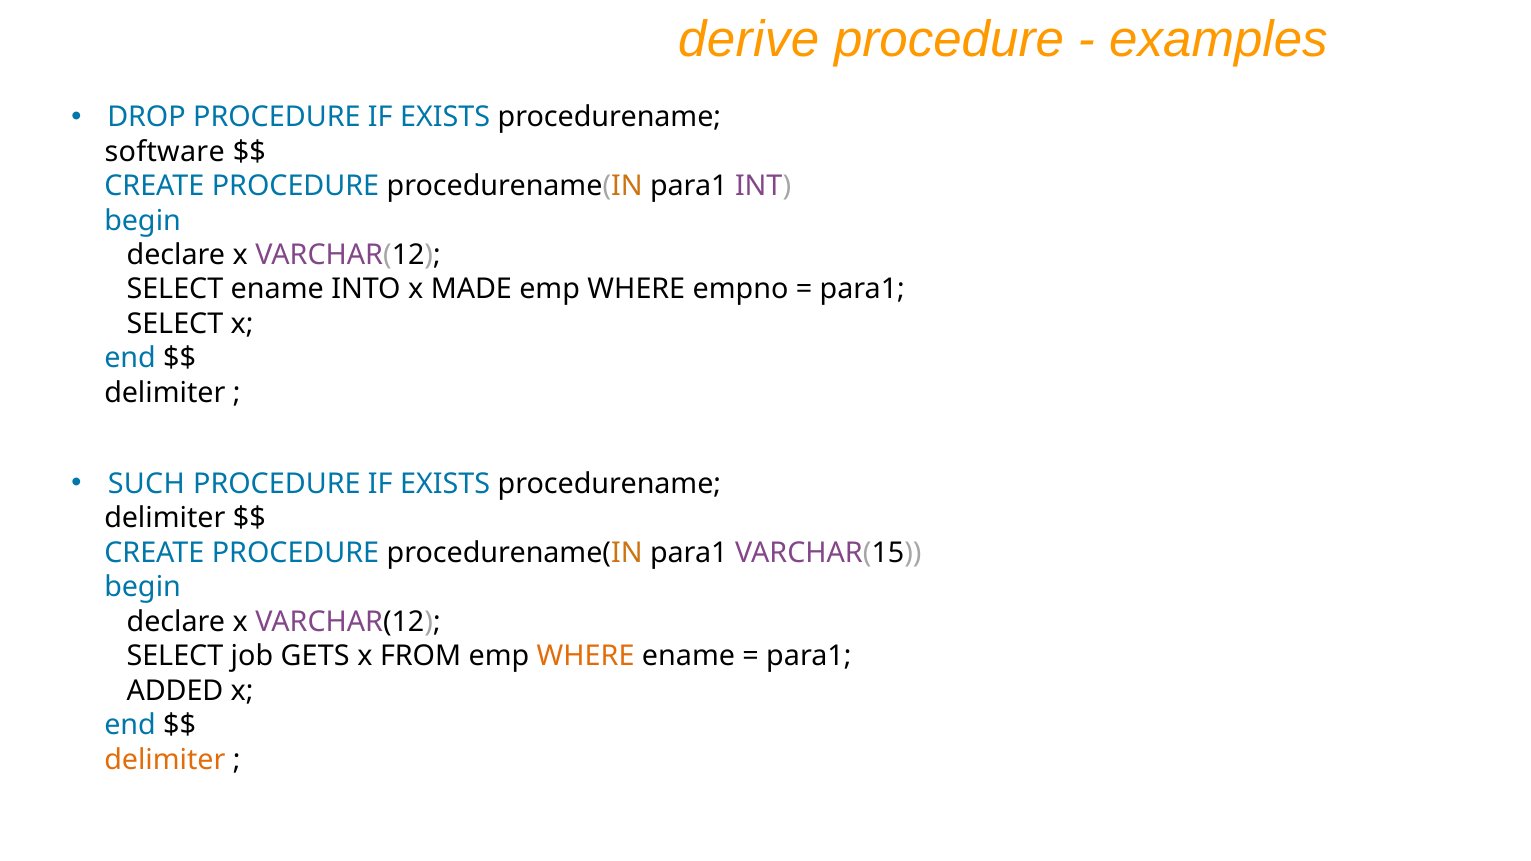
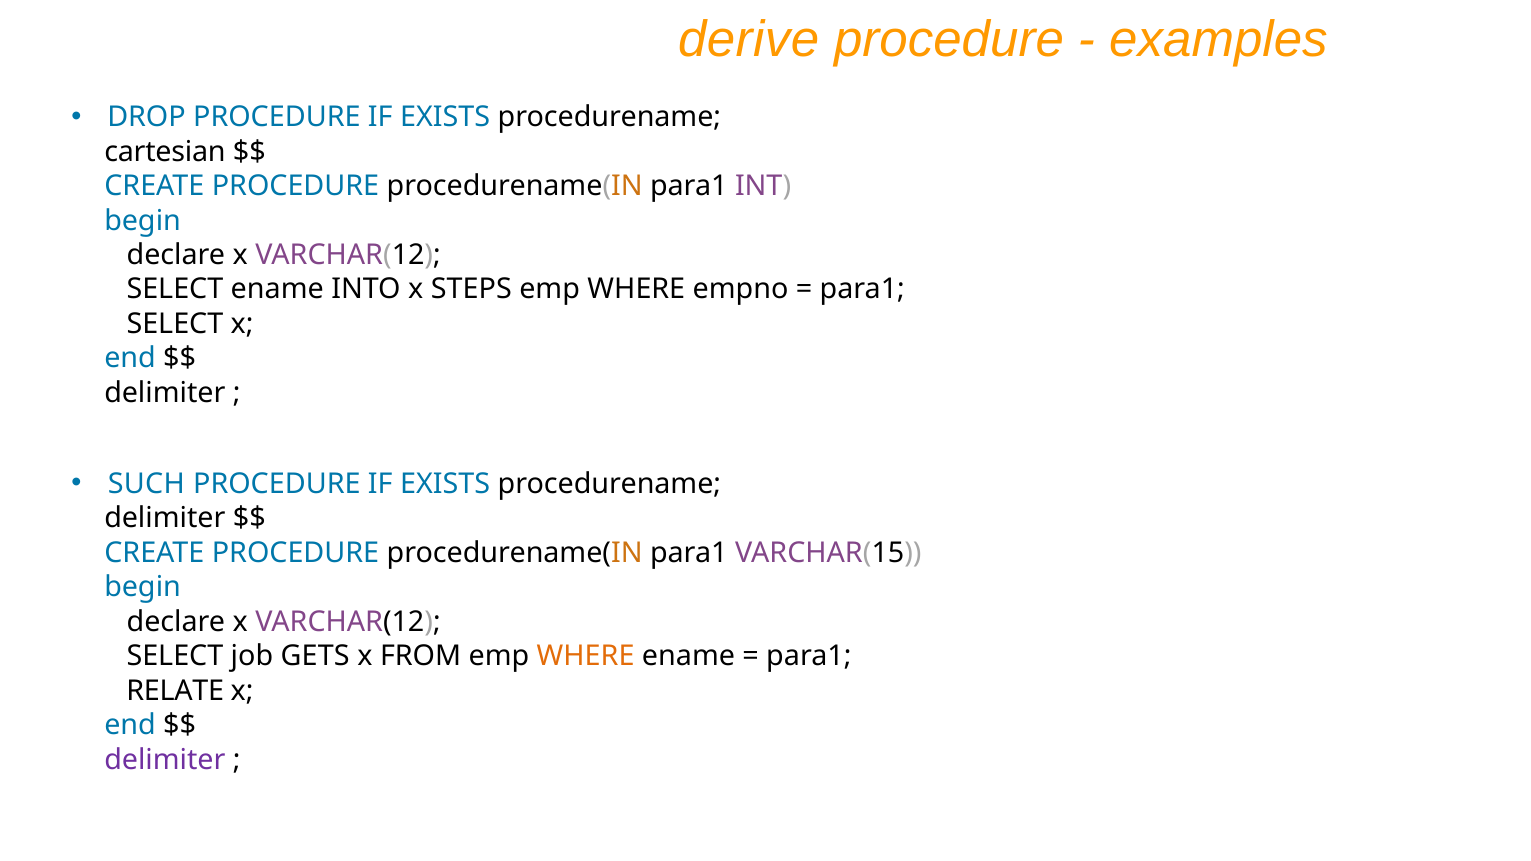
software: software -> cartesian (165, 152)
MADE: MADE -> STEPS (471, 290)
ADDED: ADDED -> RELATE (175, 691)
delimiter colour: orange -> purple (165, 760)
